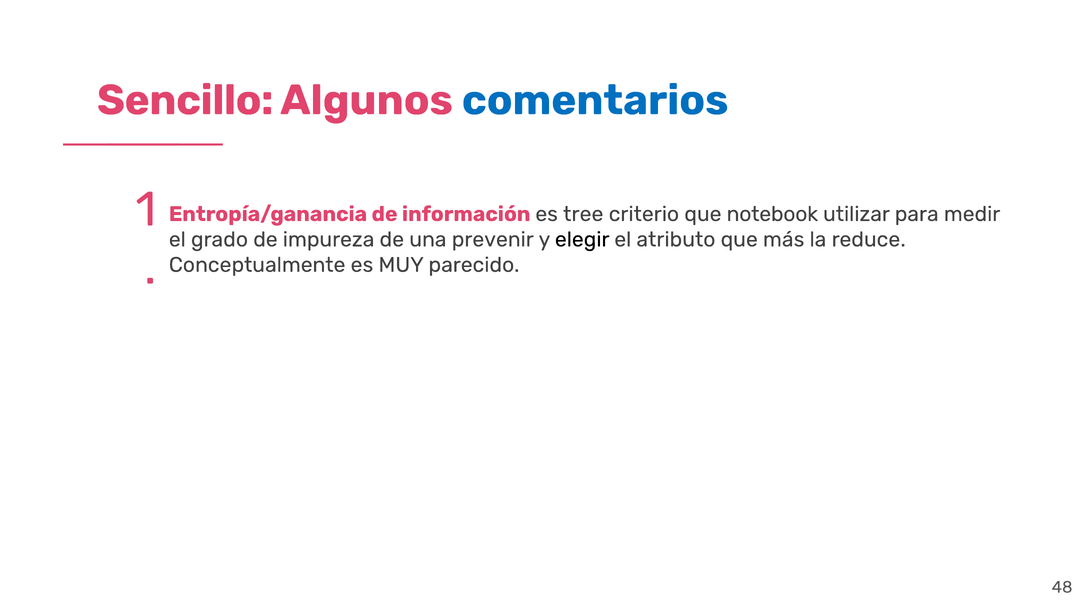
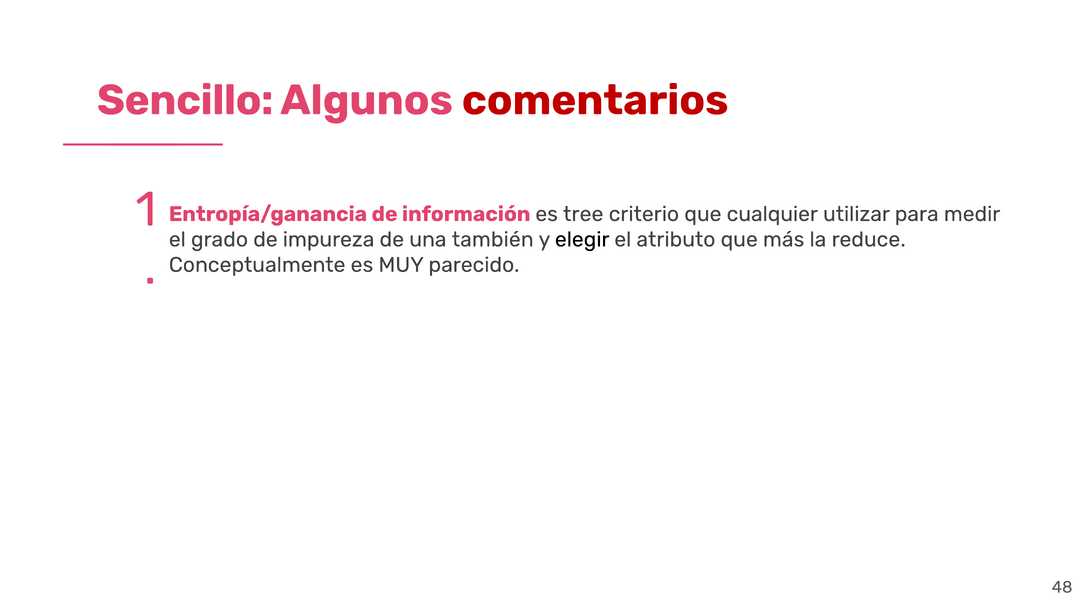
comentarios colour: blue -> red (595, 100)
notebook: notebook -> cualquier (772, 214)
prevenir: prevenir -> también (493, 239)
